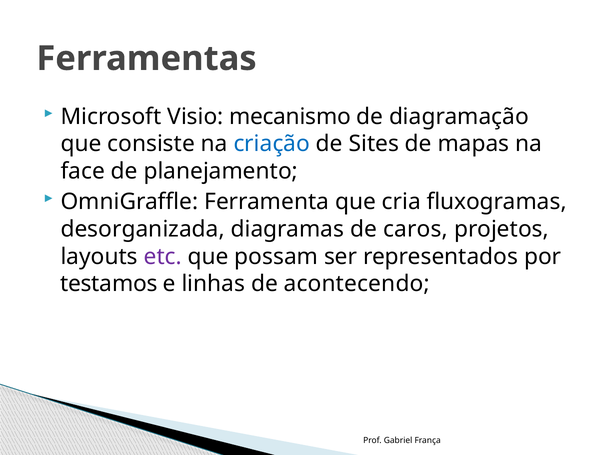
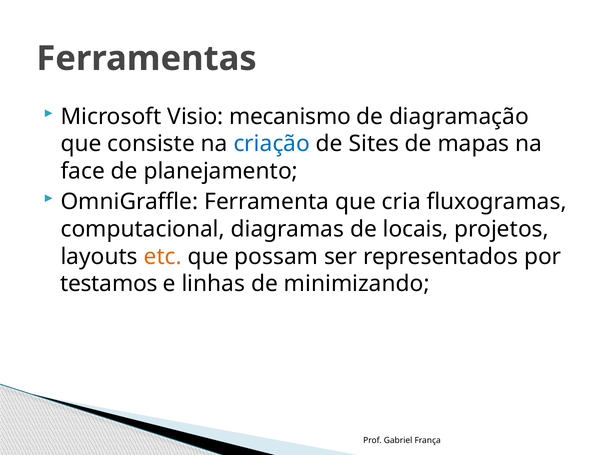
desorganizada: desorganizada -> computacional (143, 229)
caros: caros -> locais (416, 229)
etc colour: purple -> orange (163, 257)
acontecendo: acontecendo -> minimizando (357, 284)
